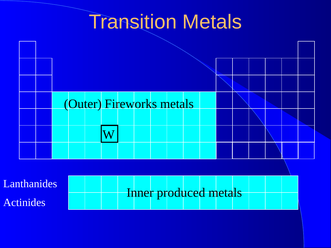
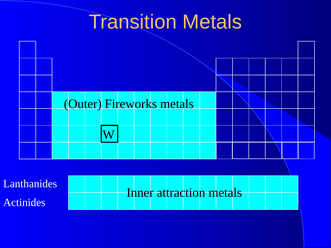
produced: produced -> attraction (181, 193)
